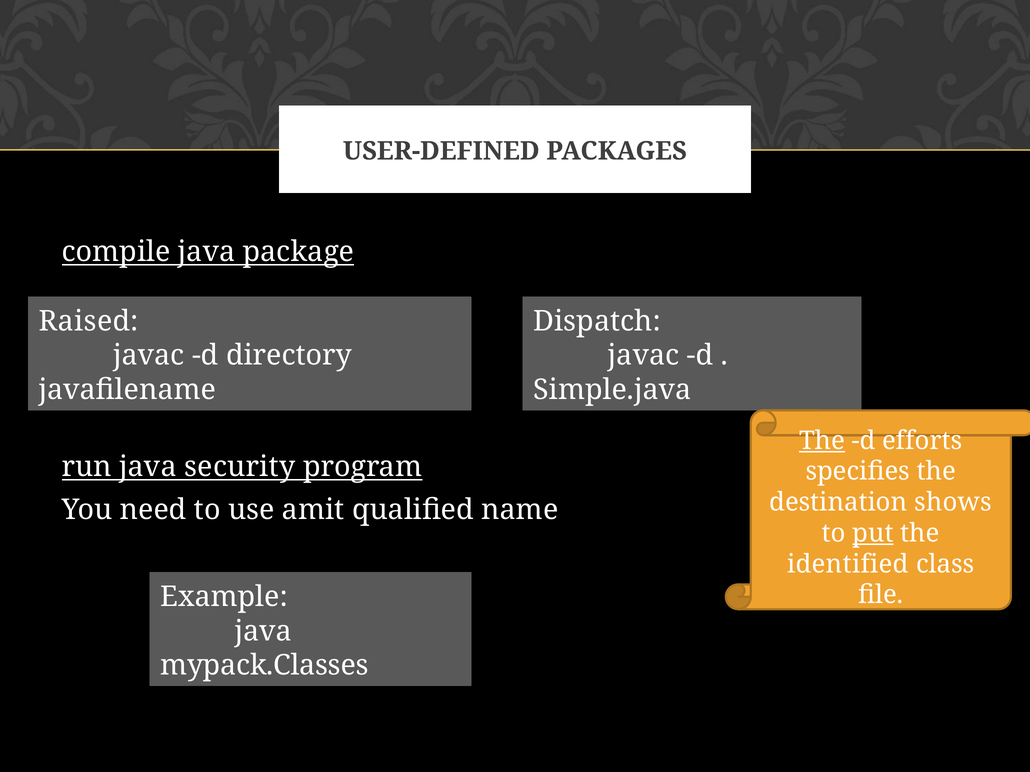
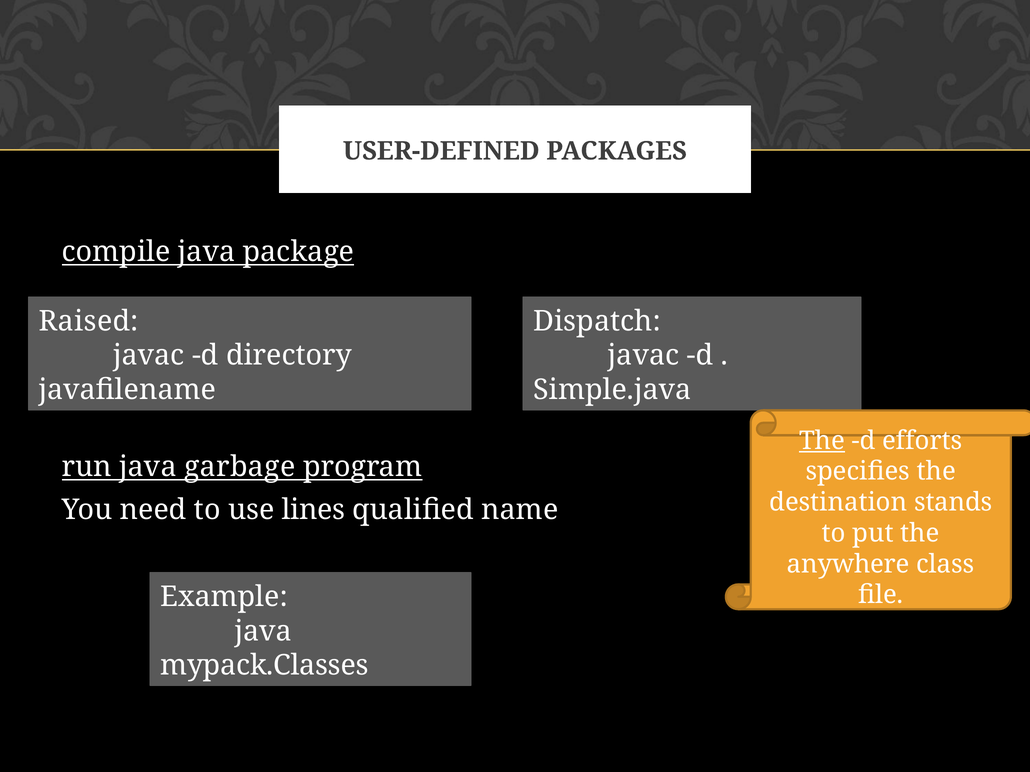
security: security -> garbage (240, 467)
shows: shows -> stands (953, 503)
amit: amit -> lines (313, 510)
put underline: present -> none (873, 534)
identified: identified -> anywhere (848, 564)
